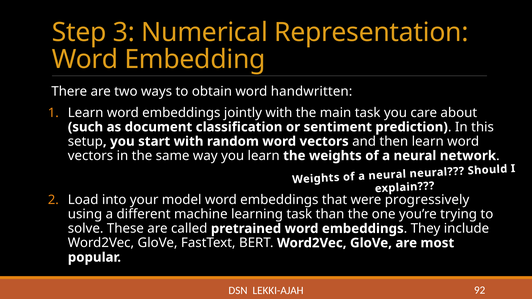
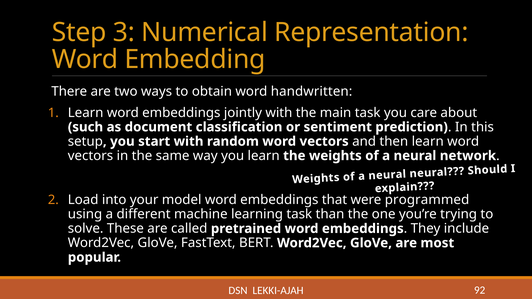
progressively: progressively -> programmed (427, 200)
